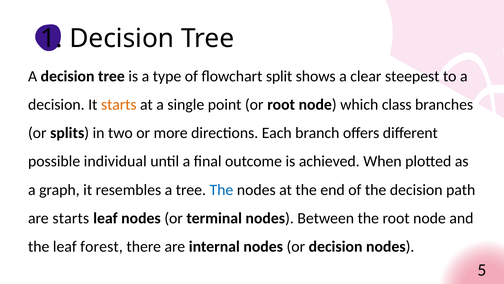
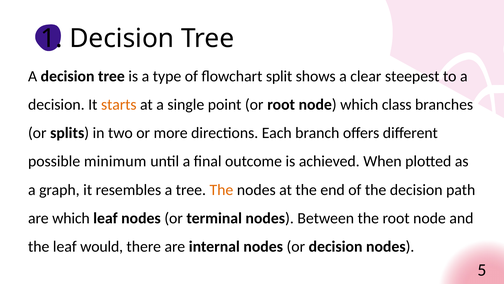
individual: individual -> minimum (115, 161)
The colour: blue -> orange (221, 189)
are starts: starts -> which (71, 218)
forest: forest -> would (102, 246)
